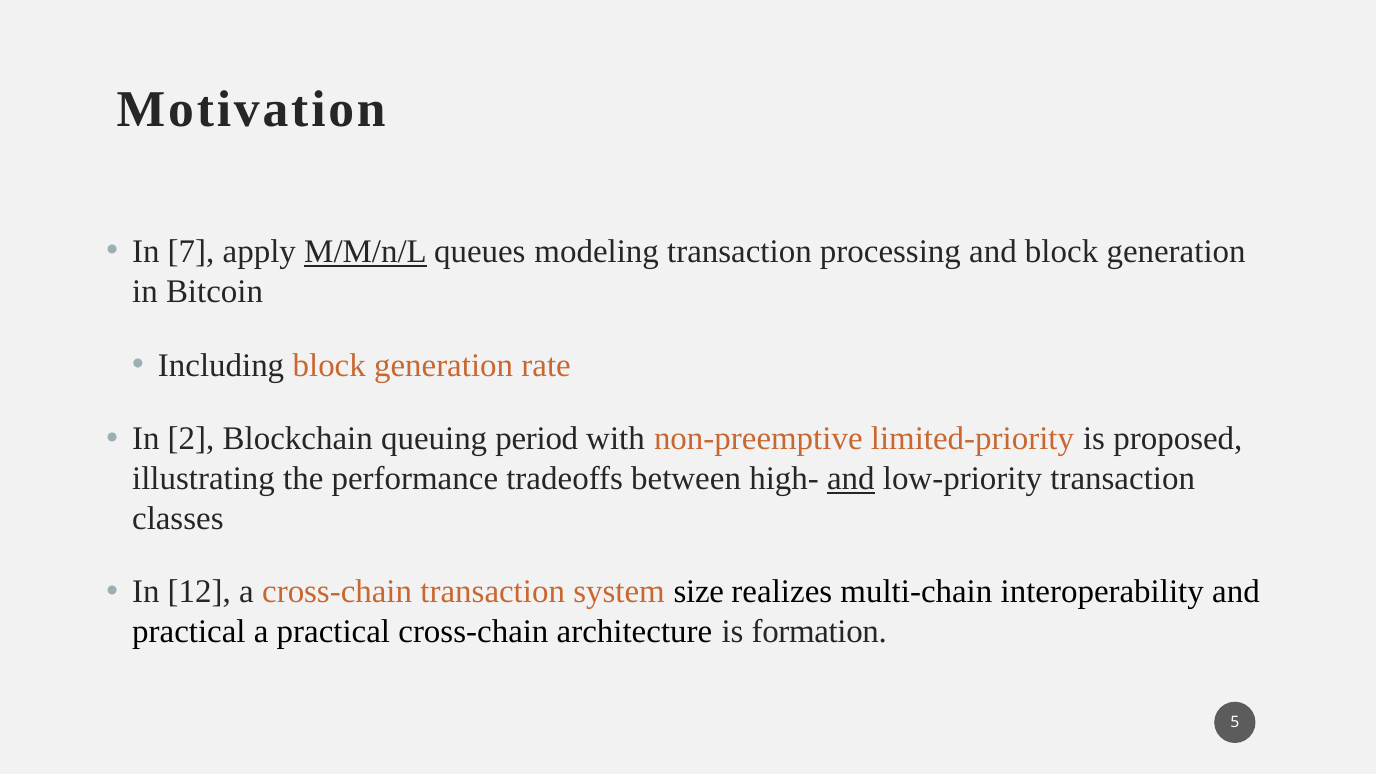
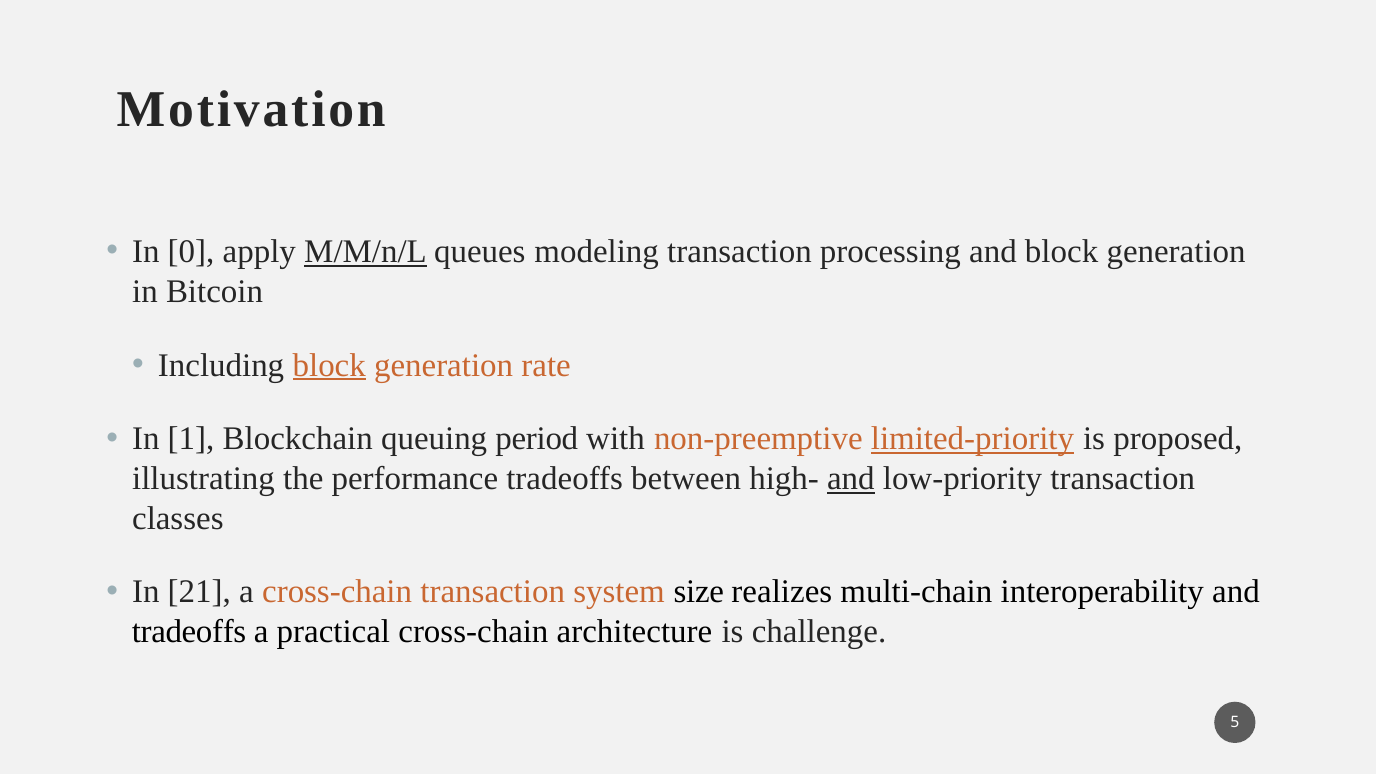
7: 7 -> 0 (191, 252)
block underline: none -> present (329, 365)
2: 2 -> 1 (191, 439)
limited-priority underline: none -> present (972, 439)
12: 12 -> 21 (199, 592)
practical: practical -> tradeoffs (189, 632)
formation: formation -> challenge (819, 632)
